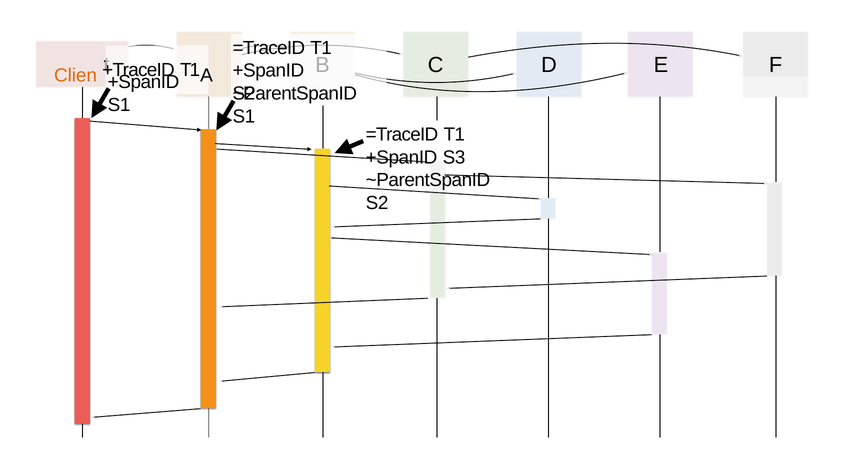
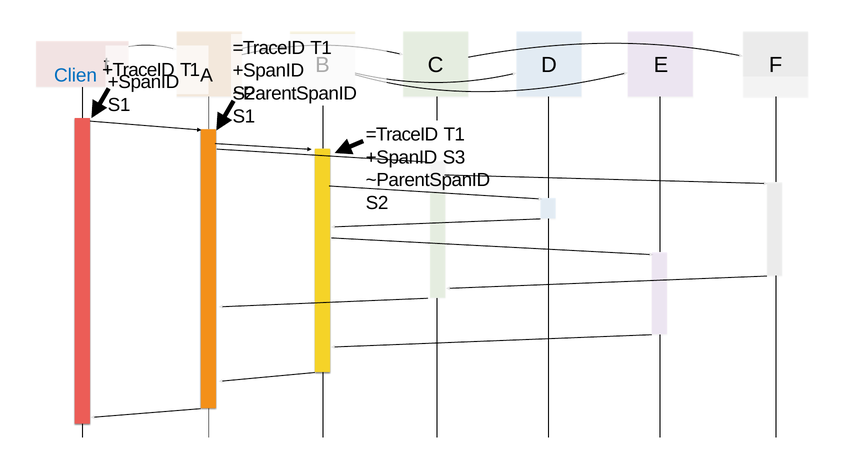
Clien colour: orange -> blue (76, 75)
